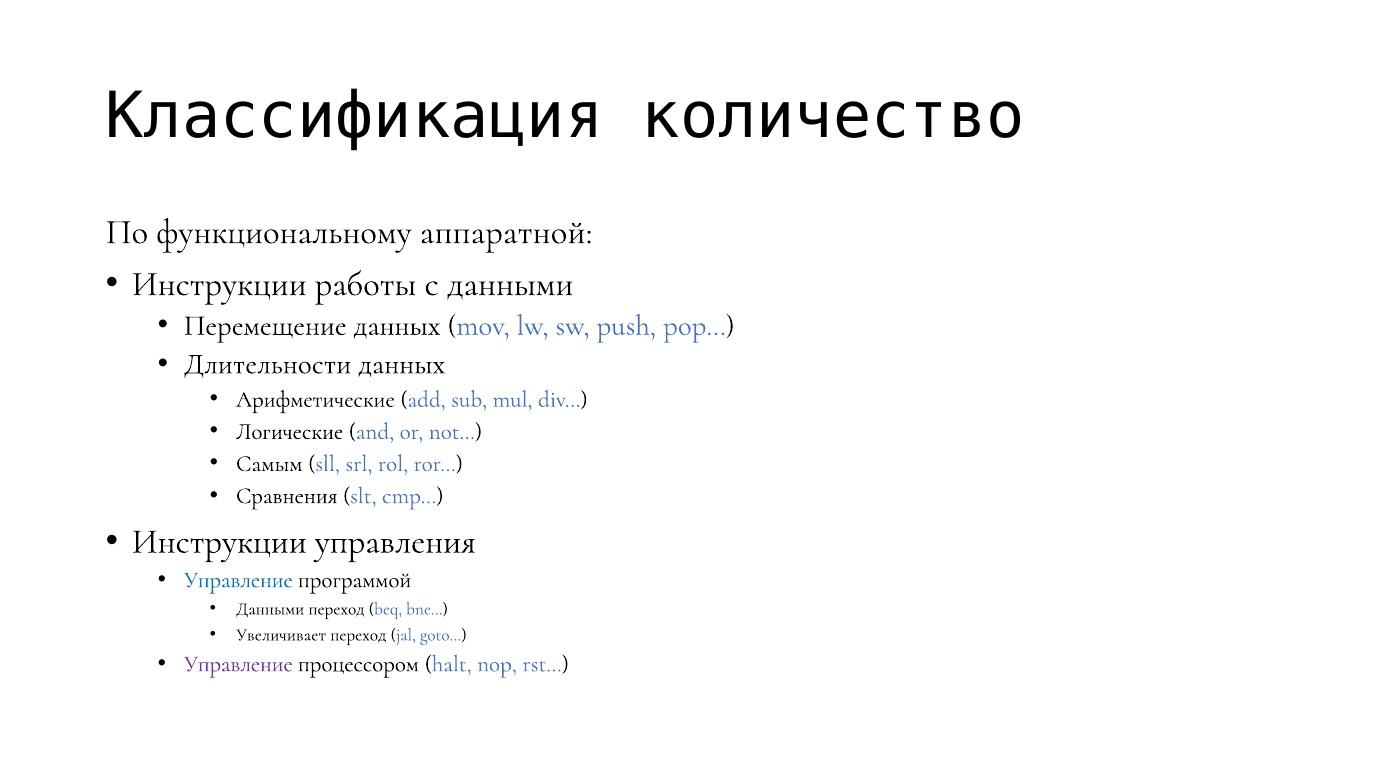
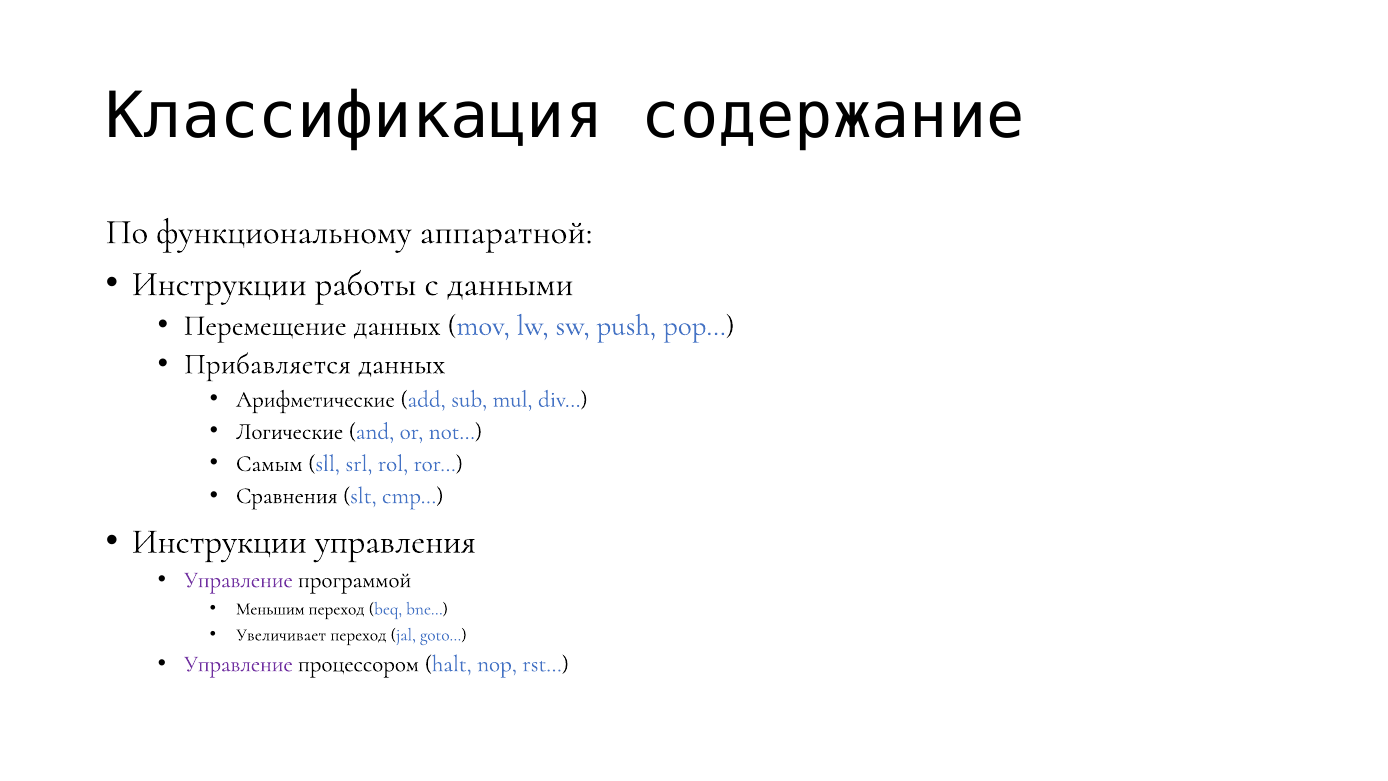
количество: количество -> содержание (833, 117)
Длительности: Длительности -> Прибавляется (267, 364)
Управление colour: blue -> purple (238, 579)
Данными: Данными -> Меньшим (270, 608)
